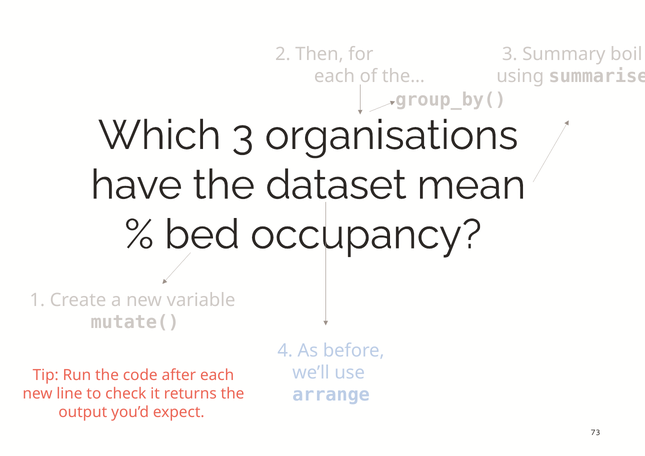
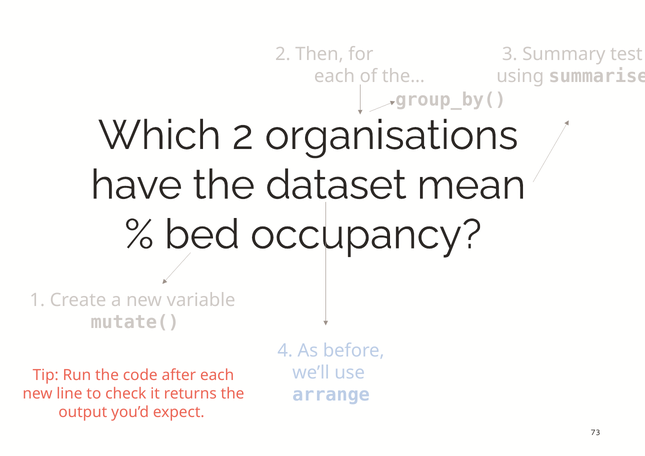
boil: boil -> test (626, 54)
Which 3: 3 -> 2 (243, 135)
